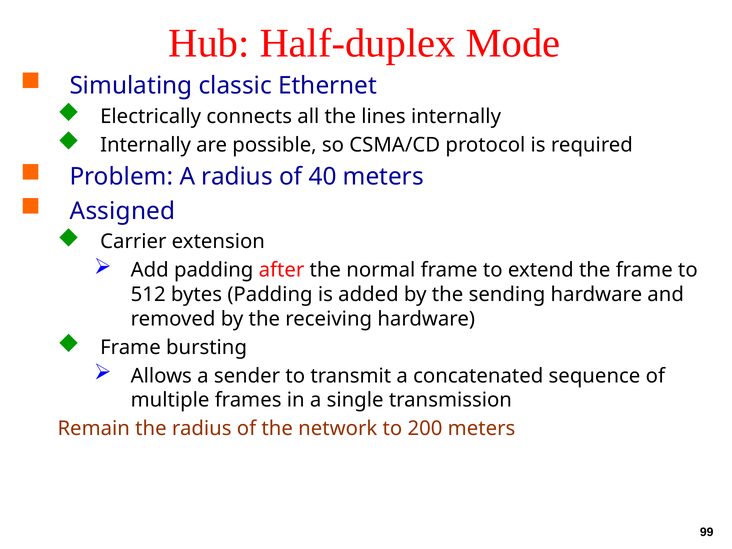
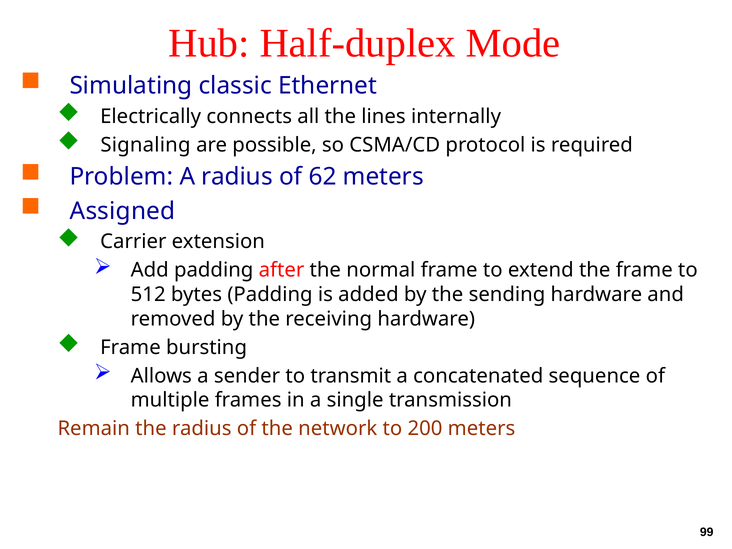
Internally: Internally -> Signaling (145, 145)
40: 40 -> 62 (323, 177)
